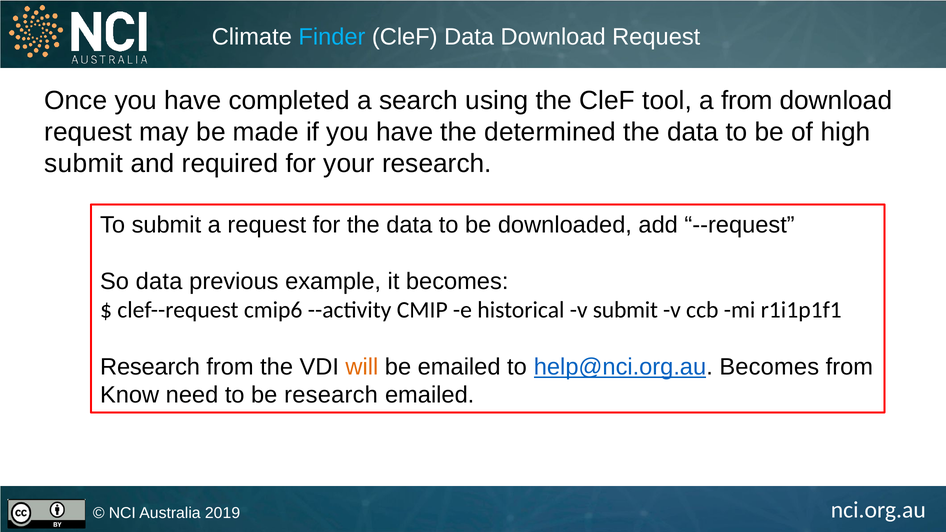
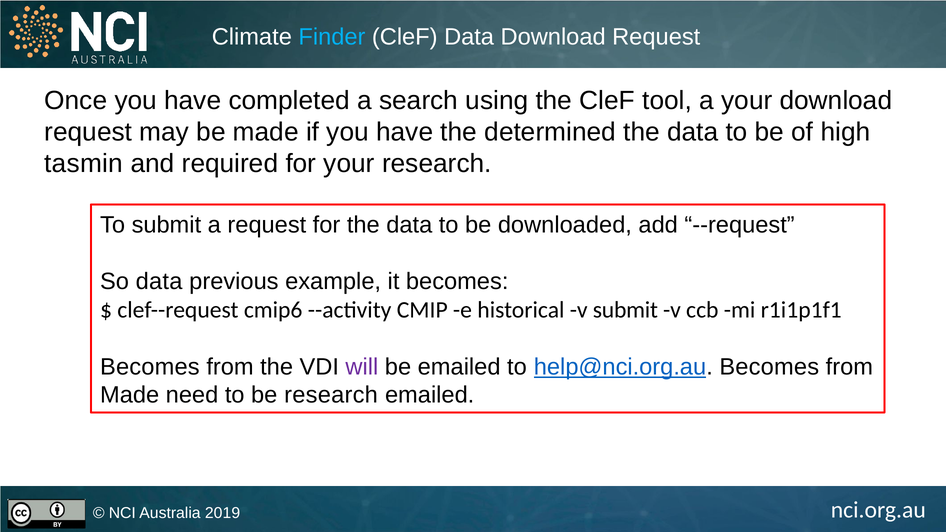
a from: from -> your (747, 100)
submit: submit -> tasmin (84, 164)
Research: Research -> Becomes (150, 367)
will colour: orange -> purple (362, 367)
Know: Know -> Made (130, 395)
